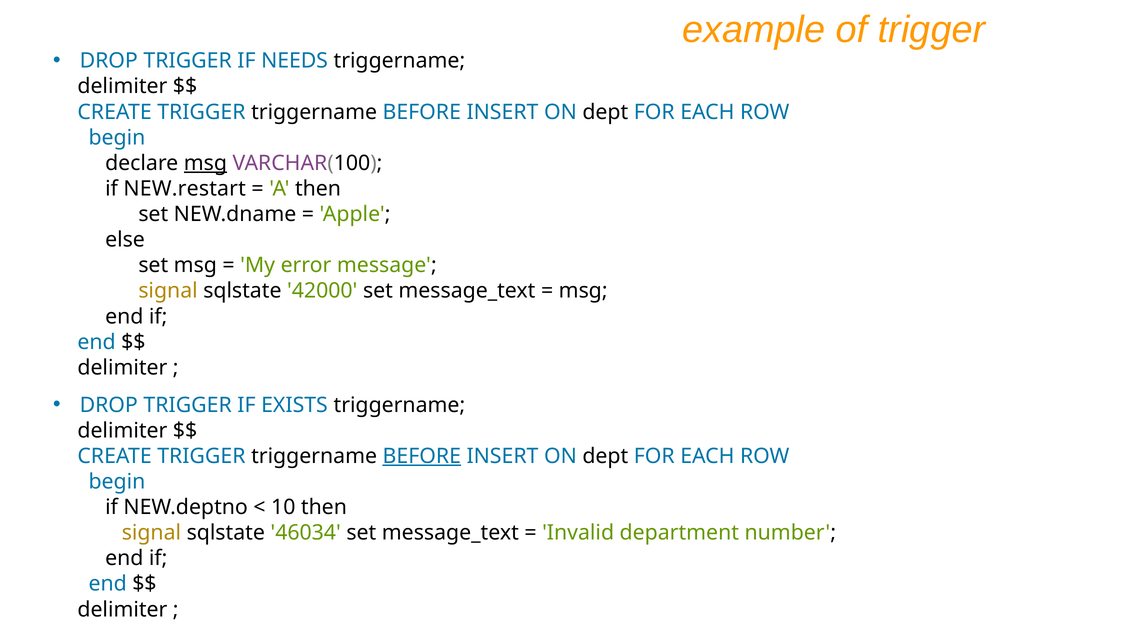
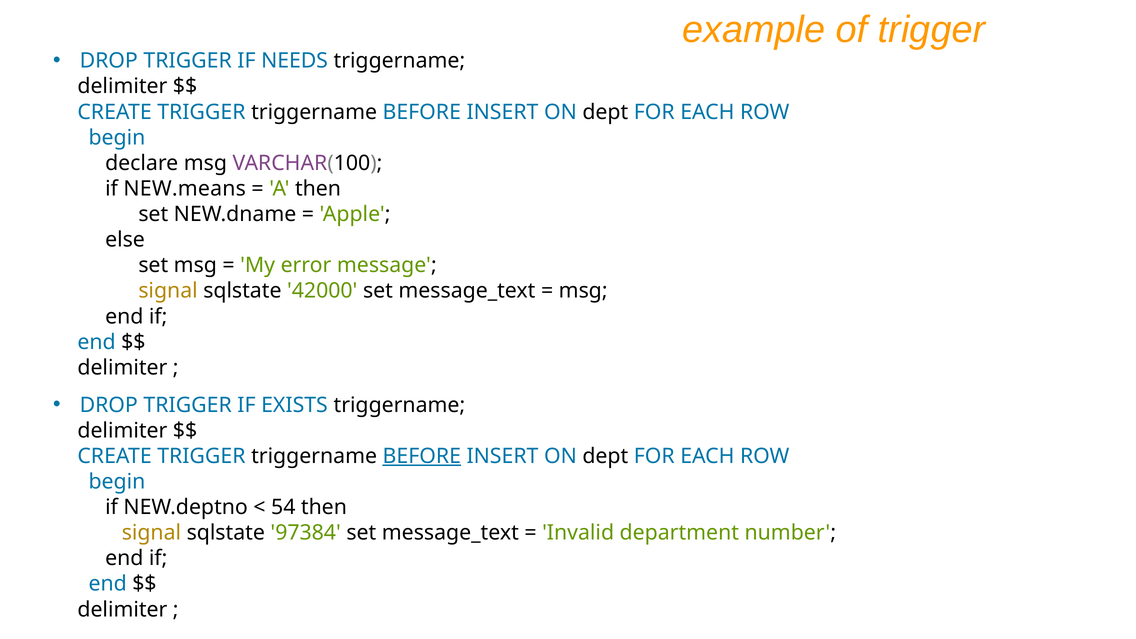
msg underline: present -> none (205, 163)
NEW.restart: NEW.restart -> NEW.means (185, 189)
10: 10 -> 54 (283, 507)
46034: 46034 -> 97384 (306, 533)
